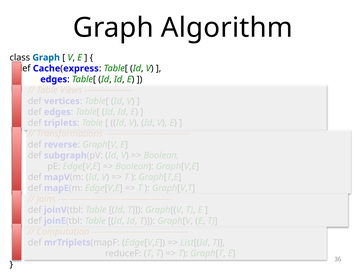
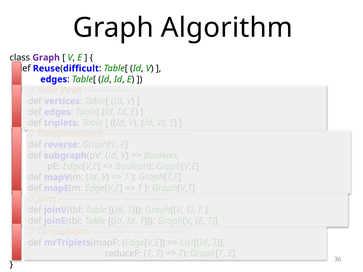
Graph colour: blue -> purple (46, 58)
Cache: Cache -> Reuse (47, 69)
express: express -> difficult (81, 69)
